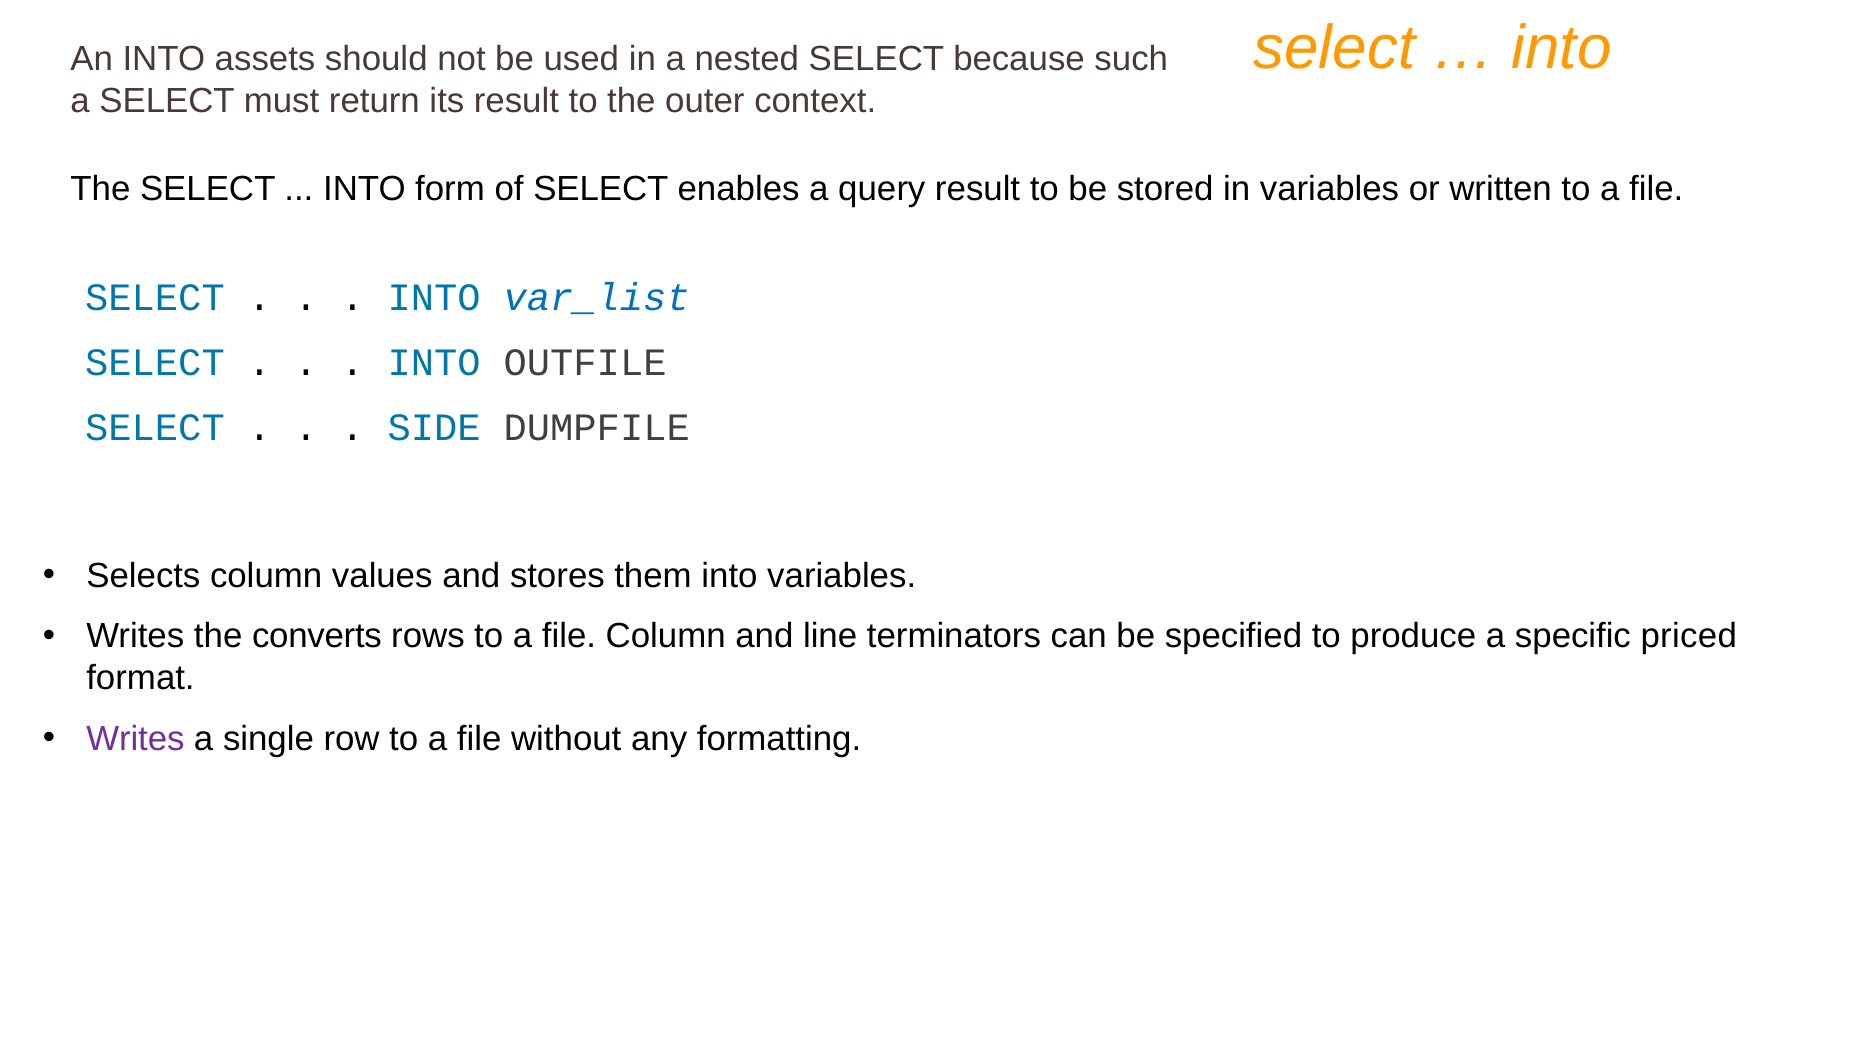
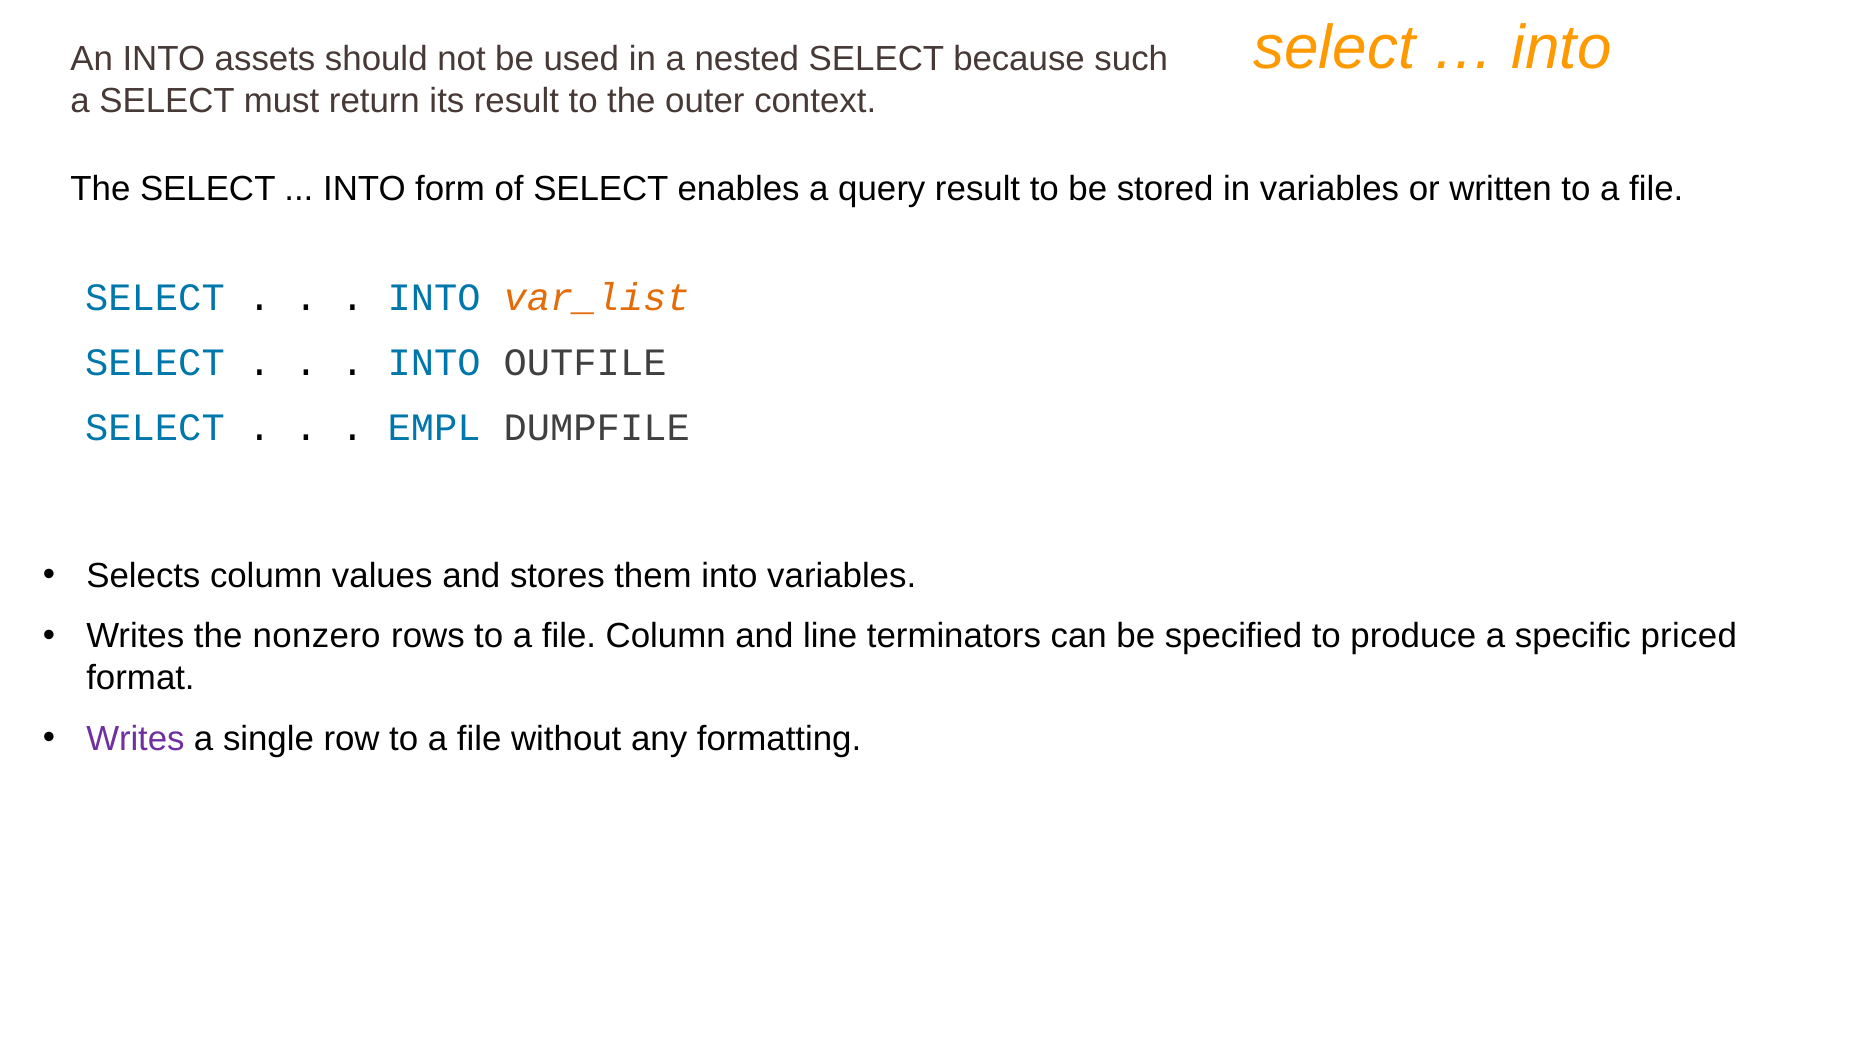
var_list colour: blue -> orange (597, 297)
SIDE: SIDE -> EMPL (434, 427)
converts: converts -> nonzero (317, 636)
